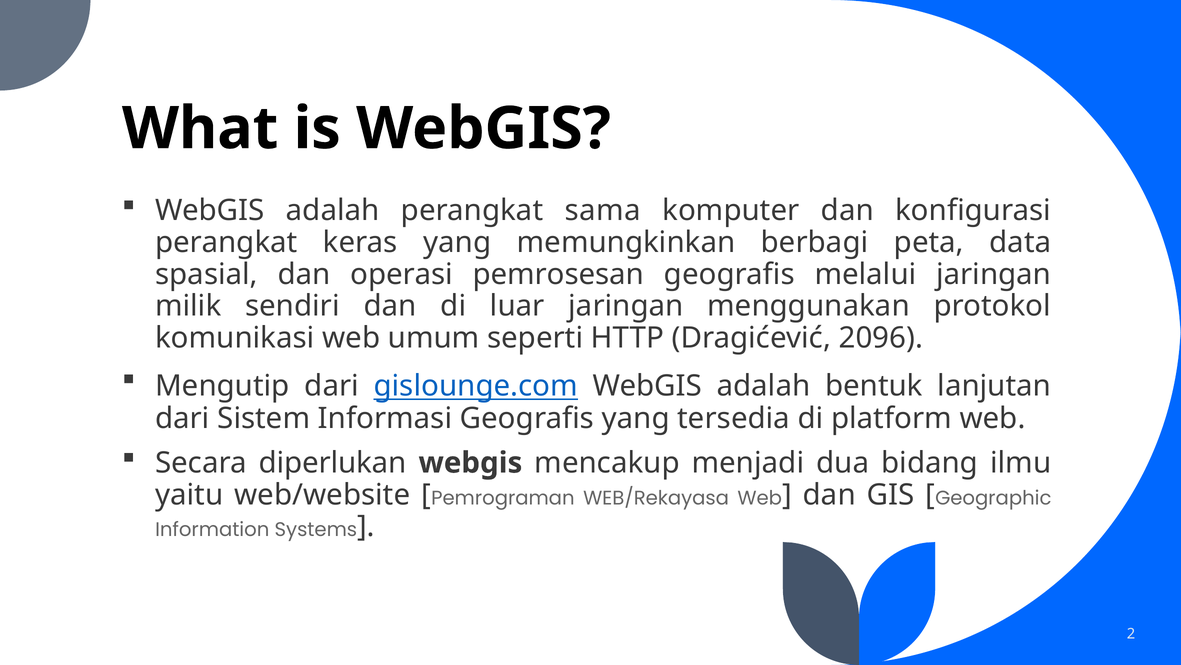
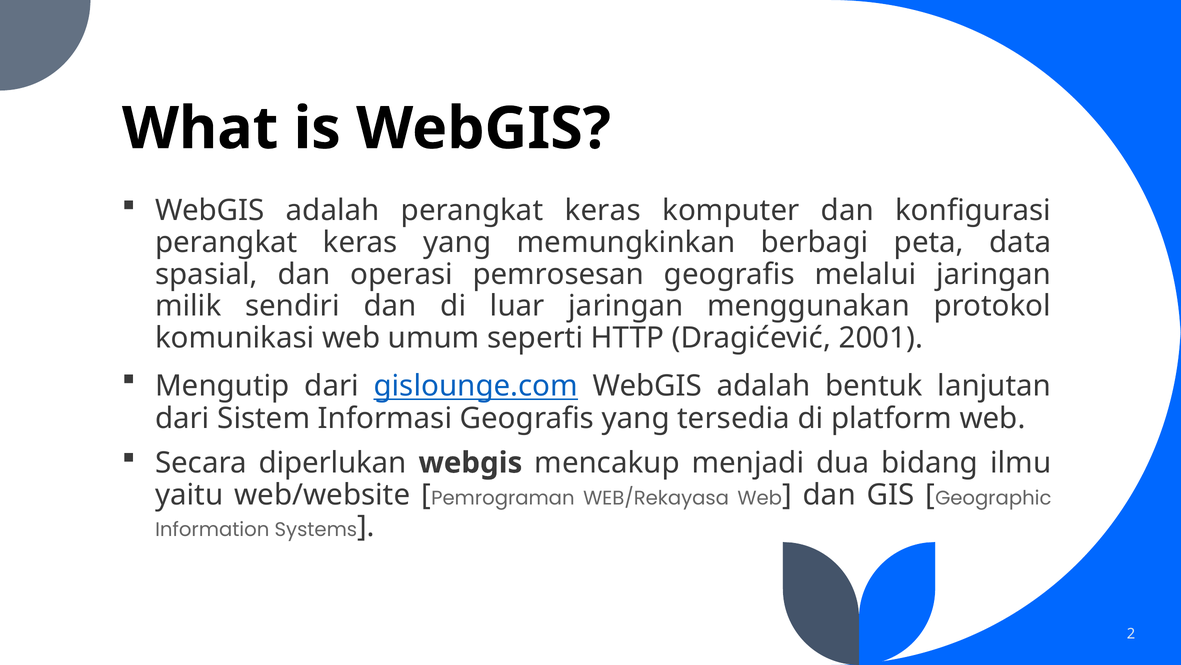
adalah perangkat sama: sama -> keras (603, 210)
2096: 2096 -> 2001 (881, 338)
